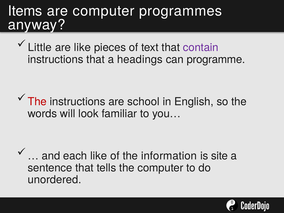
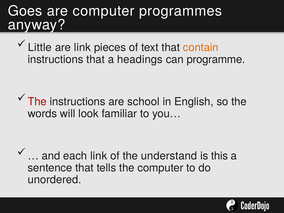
Items: Items -> Goes (25, 11)
are like: like -> link (82, 48)
contain colour: purple -> orange (201, 48)
each like: like -> link (99, 156)
information: information -> understand (169, 156)
site: site -> this (220, 156)
